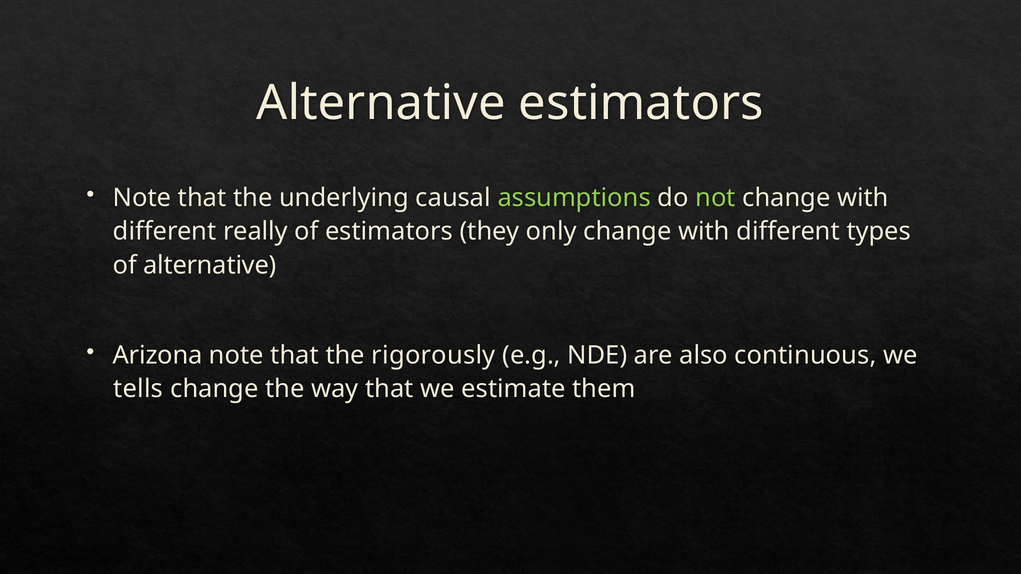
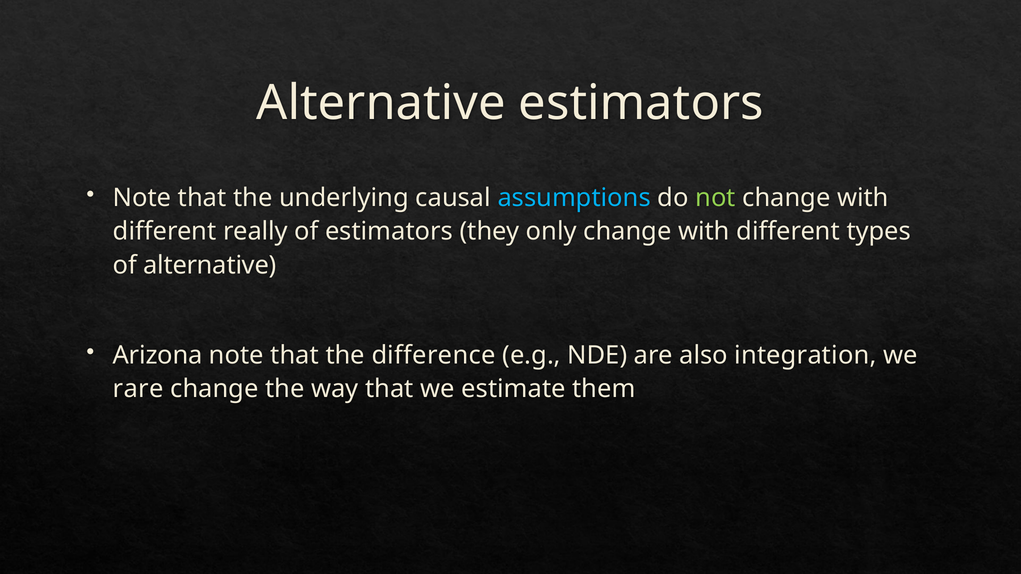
assumptions colour: light green -> light blue (574, 198)
rigorously: rigorously -> difference (433, 356)
continuous: continuous -> integration (805, 356)
tells: tells -> rare (138, 389)
